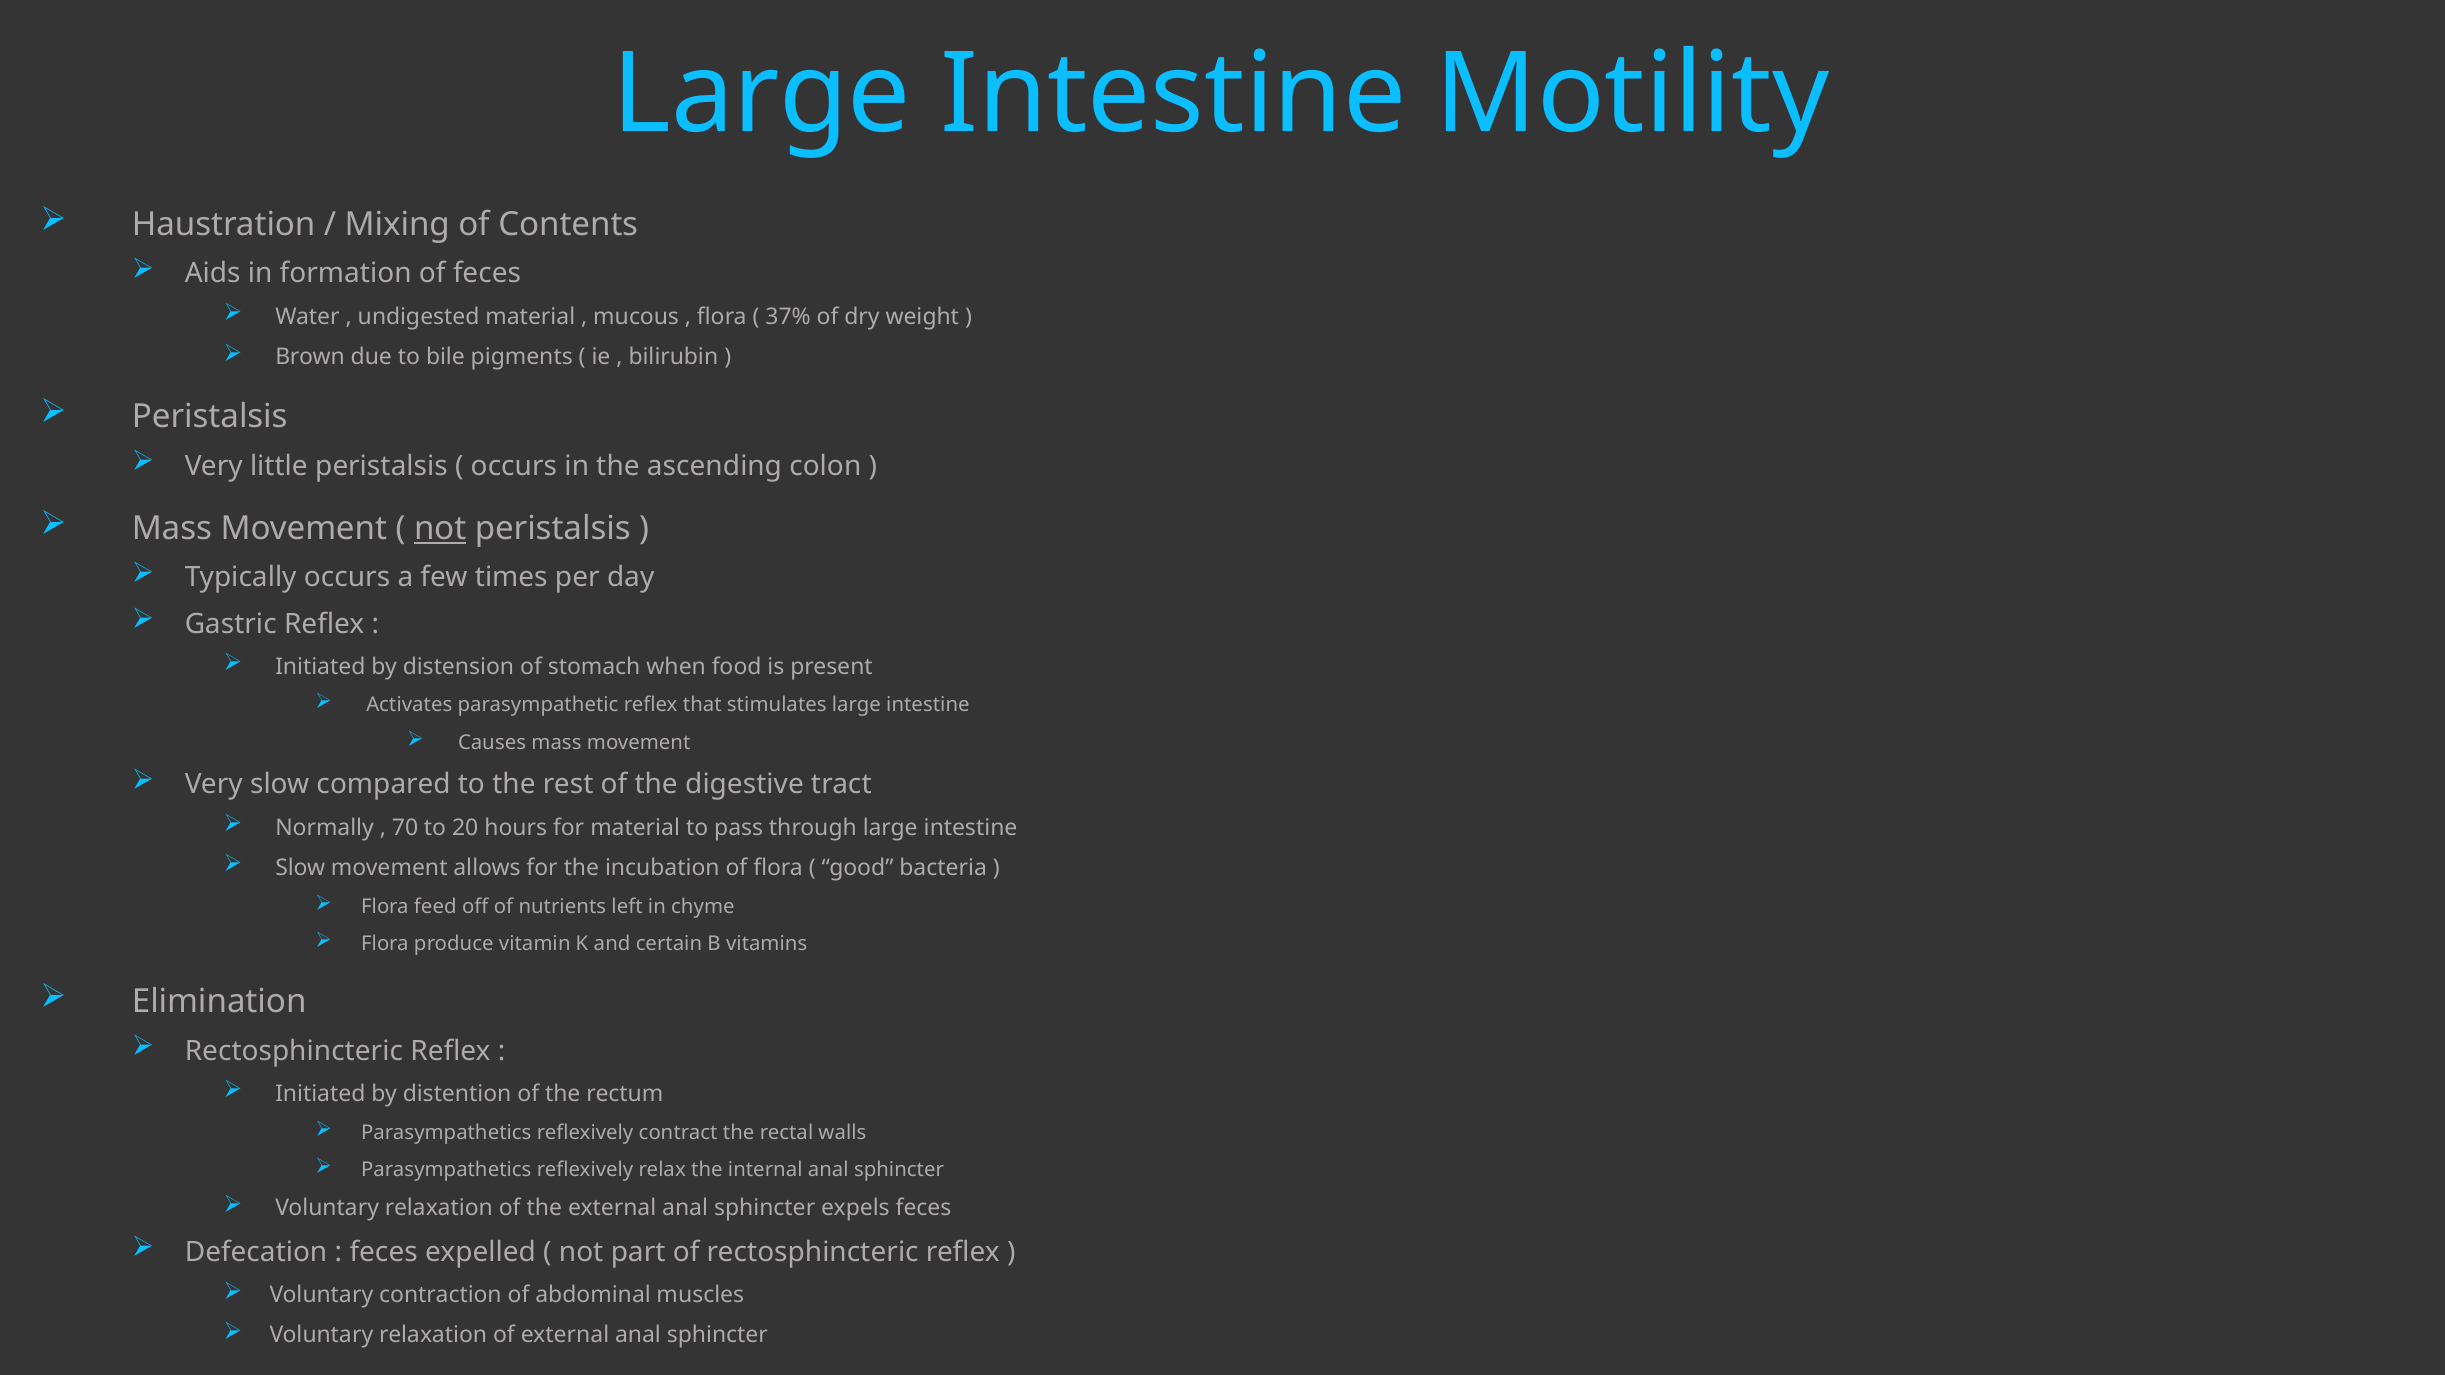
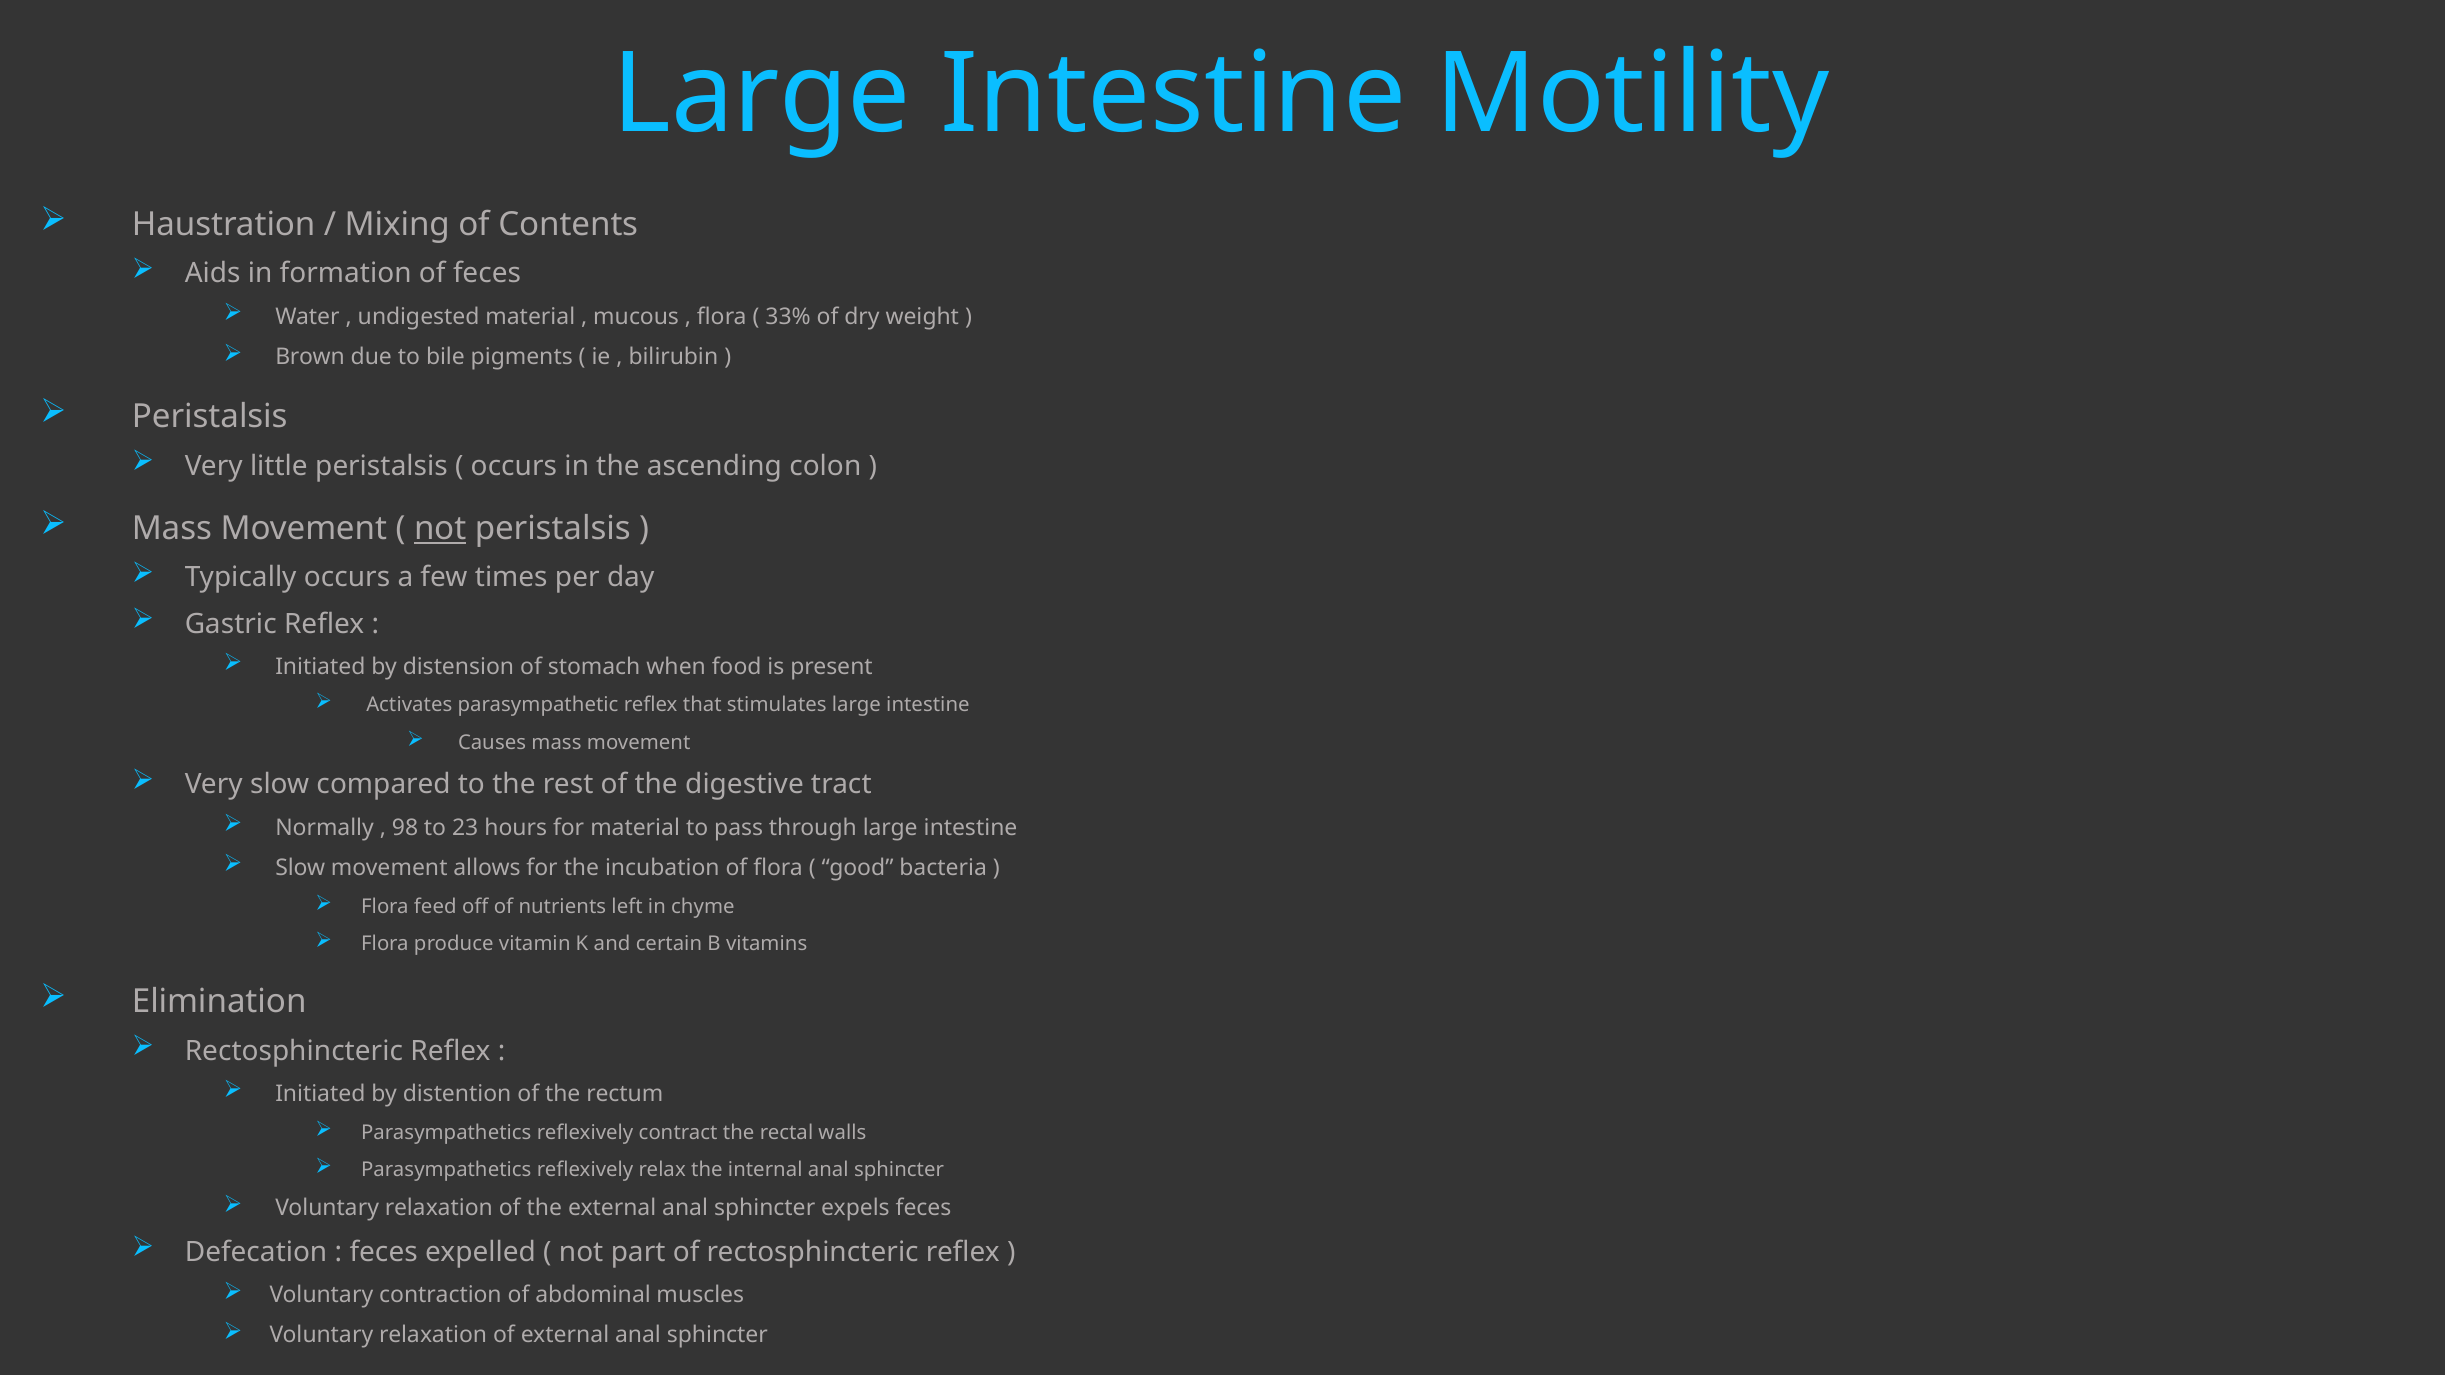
37%: 37% -> 33% (788, 317)
70: 70 -> 98 (405, 828)
20: 20 -> 23 (465, 828)
